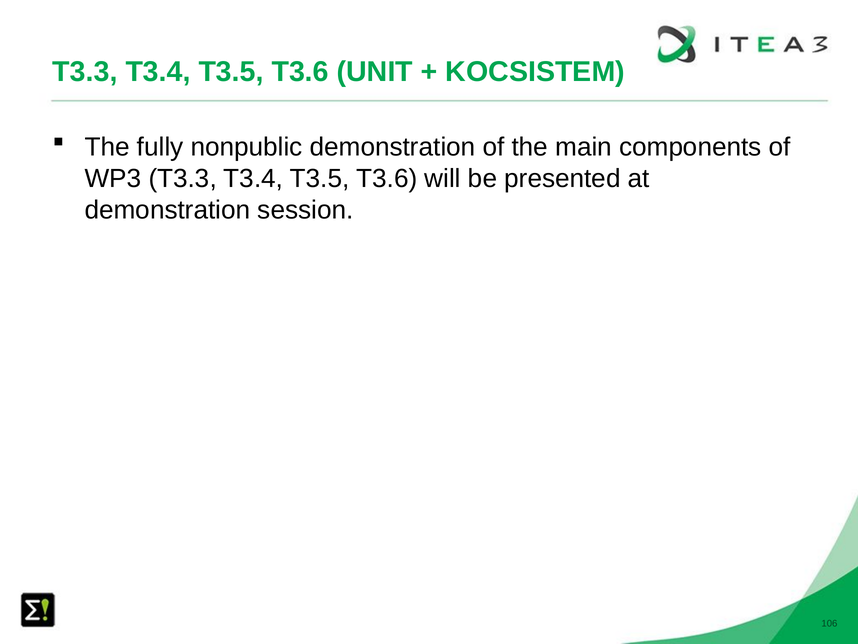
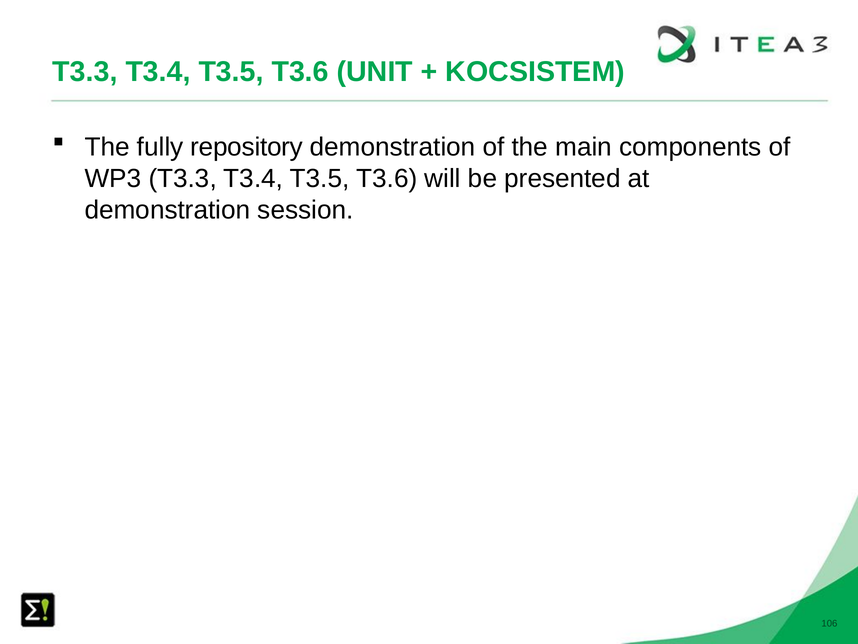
nonpublic: nonpublic -> repository (247, 147)
